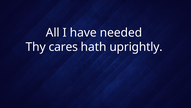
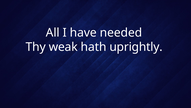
cares: cares -> weak (63, 47)
